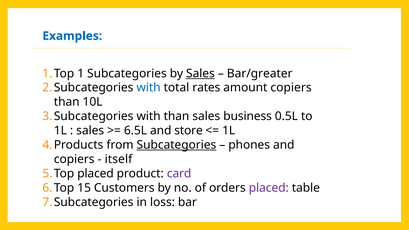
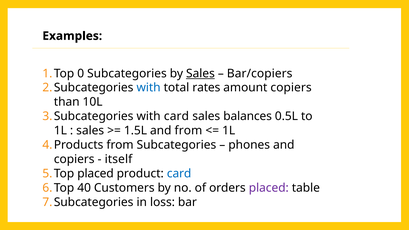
Examples colour: blue -> black (72, 36)
1: 1 -> 0 (81, 73)
Bar/greater: Bar/greater -> Bar/copiers (260, 73)
with than: than -> card (176, 116)
business: business -> balances (248, 116)
6.5L: 6.5L -> 1.5L (135, 131)
and store: store -> from (188, 131)
Subcategories underline: present -> none (176, 145)
card colour: purple -> blue (179, 174)
15: 15 -> 40 (84, 188)
